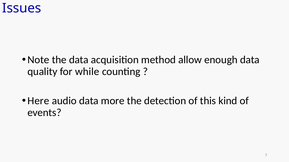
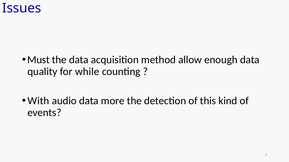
Note: Note -> Must (39, 60)
Here: Here -> With (38, 101)
